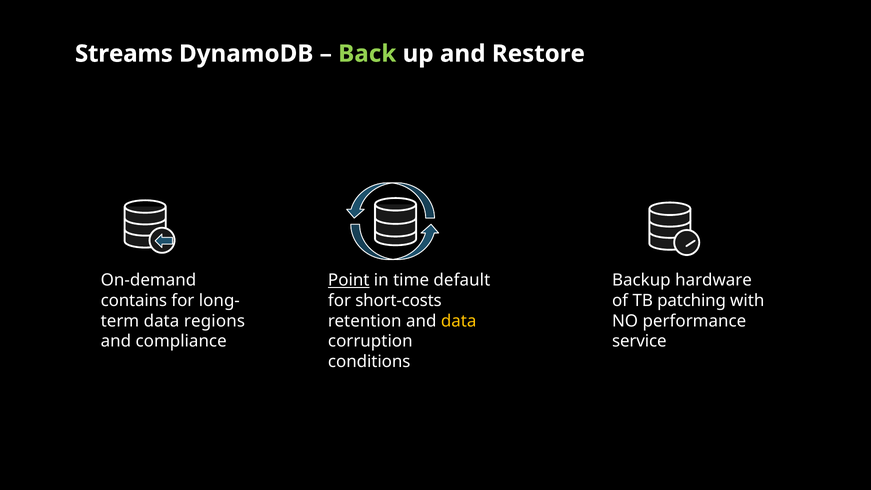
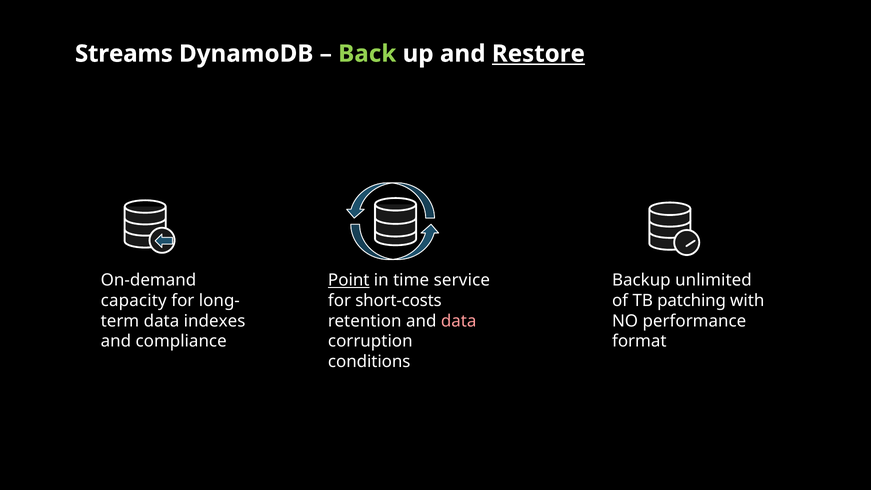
Restore underline: none -> present (538, 54)
default: default -> service (462, 280)
hardware: hardware -> unlimited (713, 280)
contains: contains -> capacity (134, 301)
regions: regions -> indexes (215, 321)
data colour: yellow -> pink (459, 321)
service: service -> format (639, 341)
